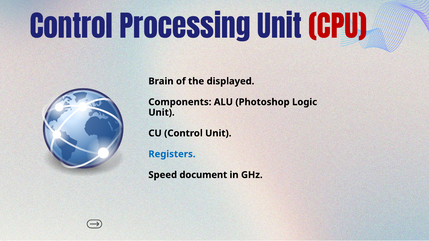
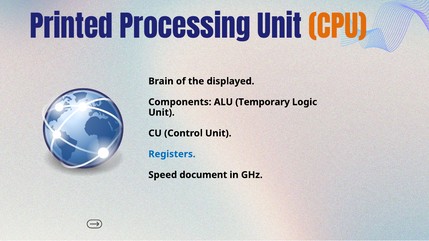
Control: Control -> Printed (71, 28)
CPU colour: red -> orange (338, 28)
Photoshop: Photoshop -> Temporary (263, 102)
